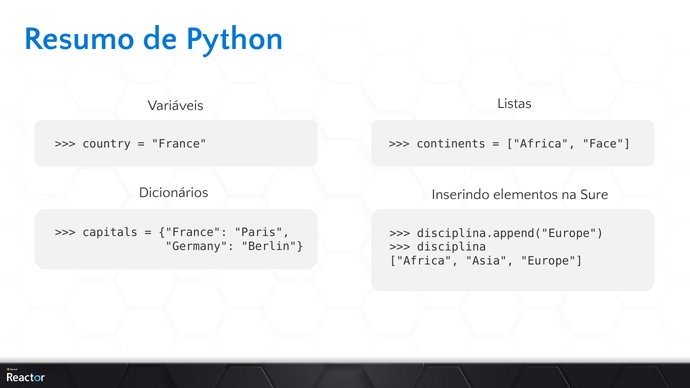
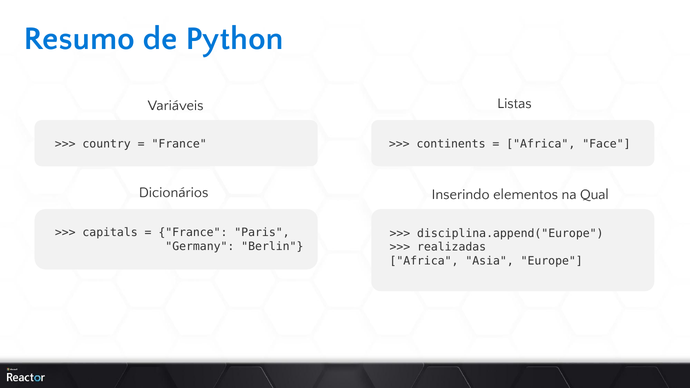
Sure: Sure -> Qual (594, 194)
disciplina: disciplina -> realizadas (452, 247)
